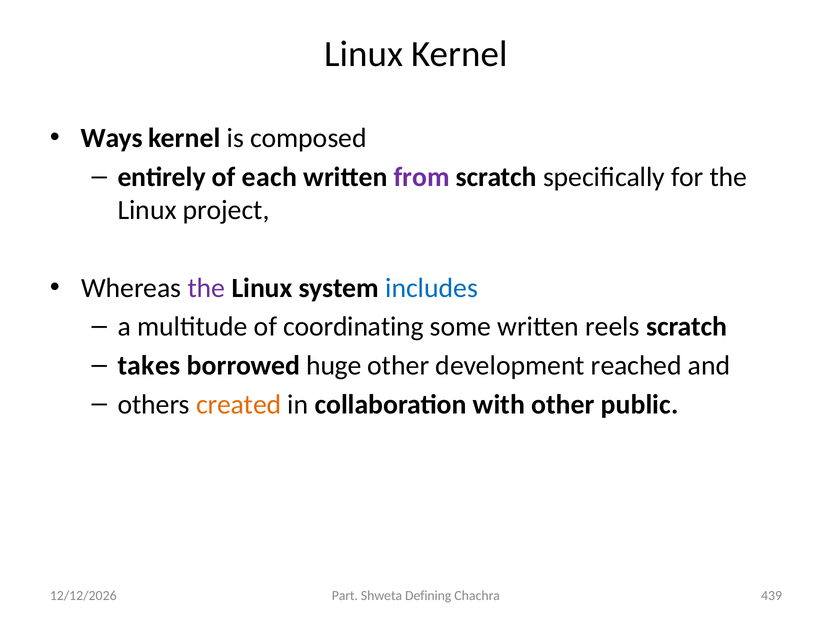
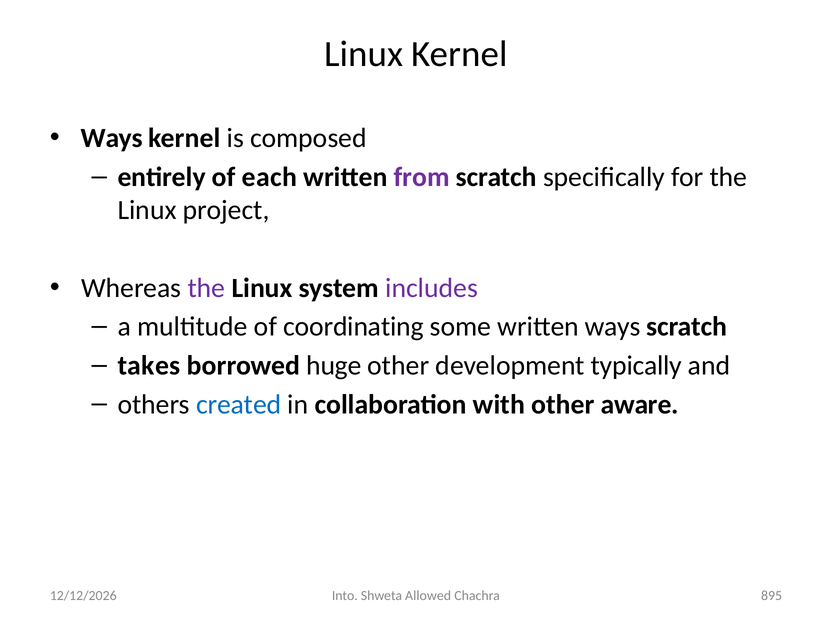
includes colour: blue -> purple (432, 288)
written reels: reels -> ways (613, 327)
reached: reached -> typically (636, 366)
created colour: orange -> blue (239, 404)
public: public -> aware (640, 404)
Part: Part -> Into (345, 596)
Defining: Defining -> Allowed (428, 596)
439: 439 -> 895 (772, 596)
